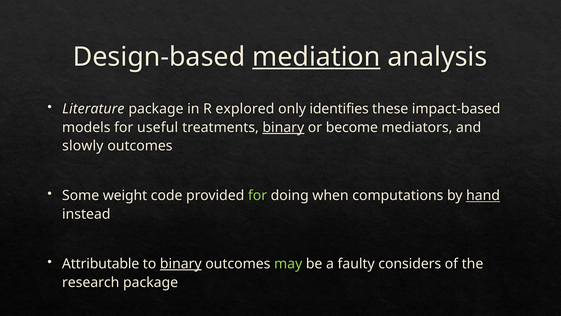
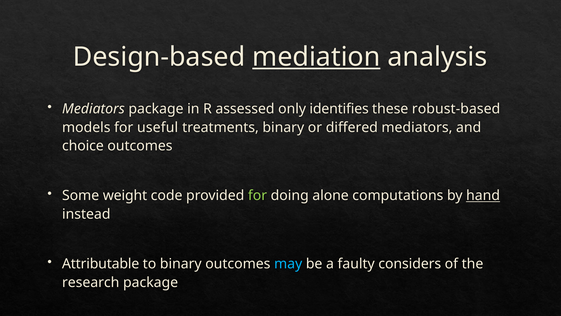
Literature: Literature -> Mediators (93, 109)
explored: explored -> assessed (245, 109)
impact-based: impact-based -> robust-based (456, 109)
binary underline: present -> none (283, 127)
become: become -> differed (352, 127)
slowly: slowly -> choice (83, 146)
when: when -> alone (331, 195)
binary underline: present -> none (181, 263)
may colour: light green -> light blue (288, 263)
